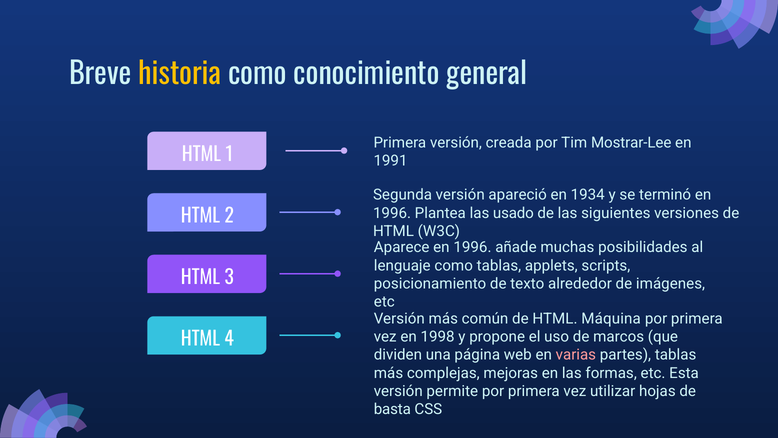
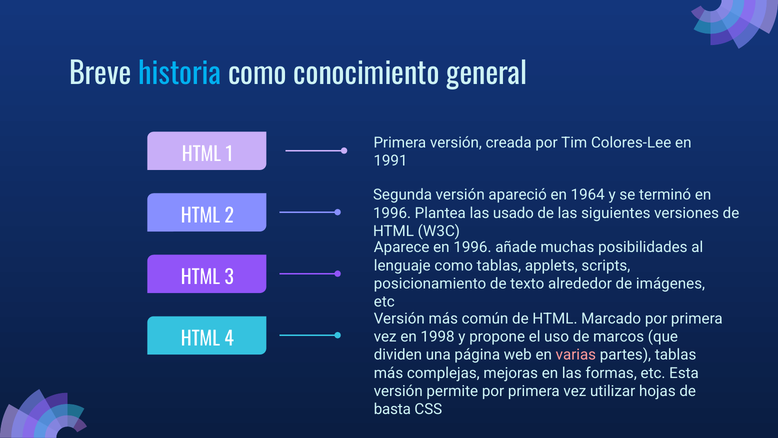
historia colour: yellow -> light blue (180, 74)
Mostrar-Lee: Mostrar-Lee -> Colores-Lee (631, 142)
1934: 1934 -> 1964 (588, 195)
Máquina: Máquina -> Marcado (611, 318)
